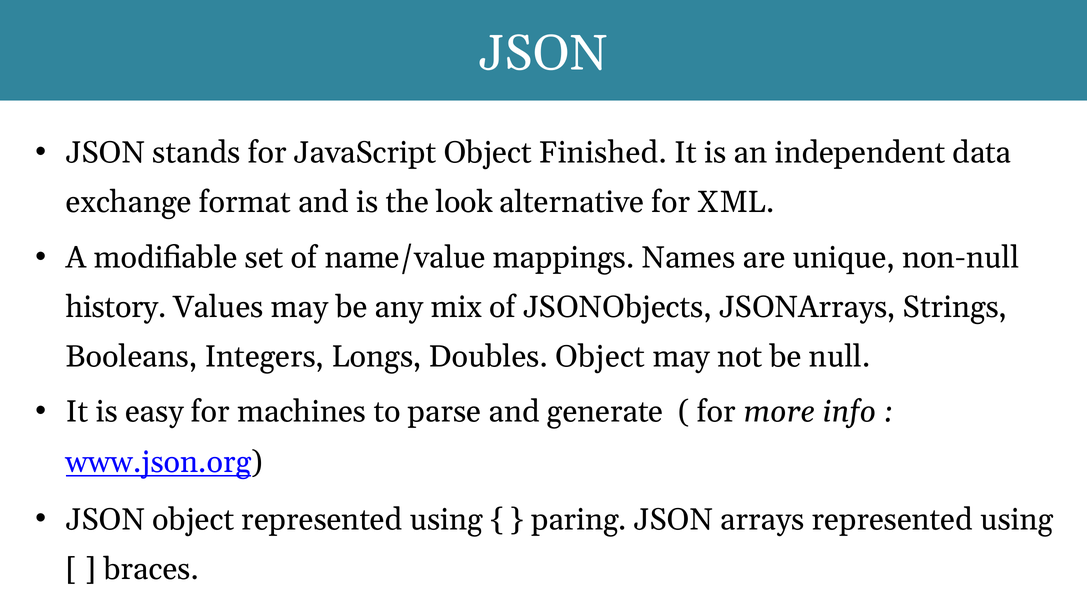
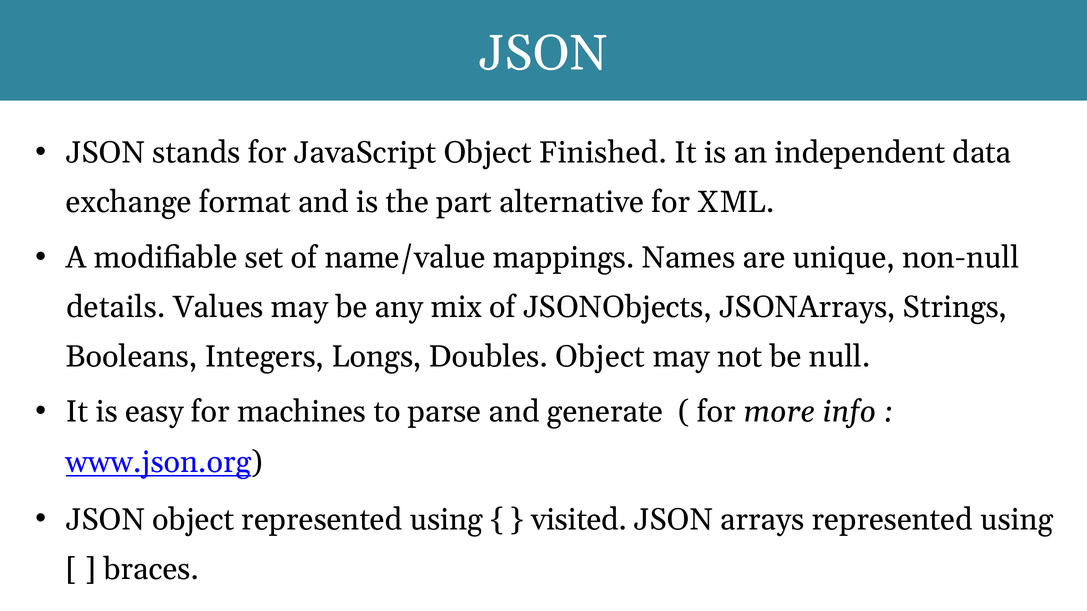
look: look -> part (464, 202)
history: history -> details (116, 307)
paring: paring -> visited (579, 520)
